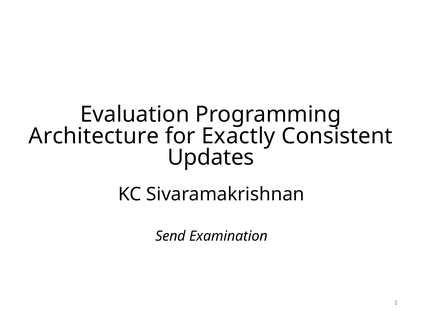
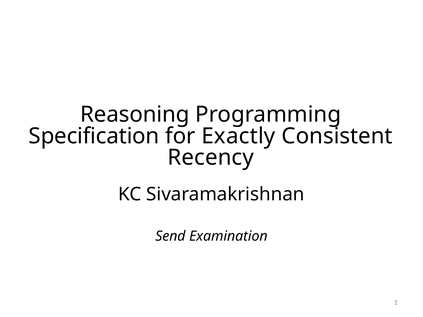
Evaluation: Evaluation -> Reasoning (135, 115)
Architecture: Architecture -> Specification (94, 136)
Updates: Updates -> Recency (211, 158)
